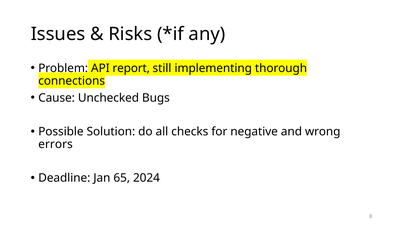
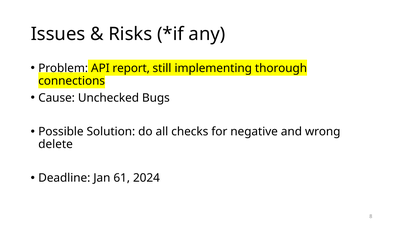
errors: errors -> delete (56, 144)
65: 65 -> 61 (122, 178)
